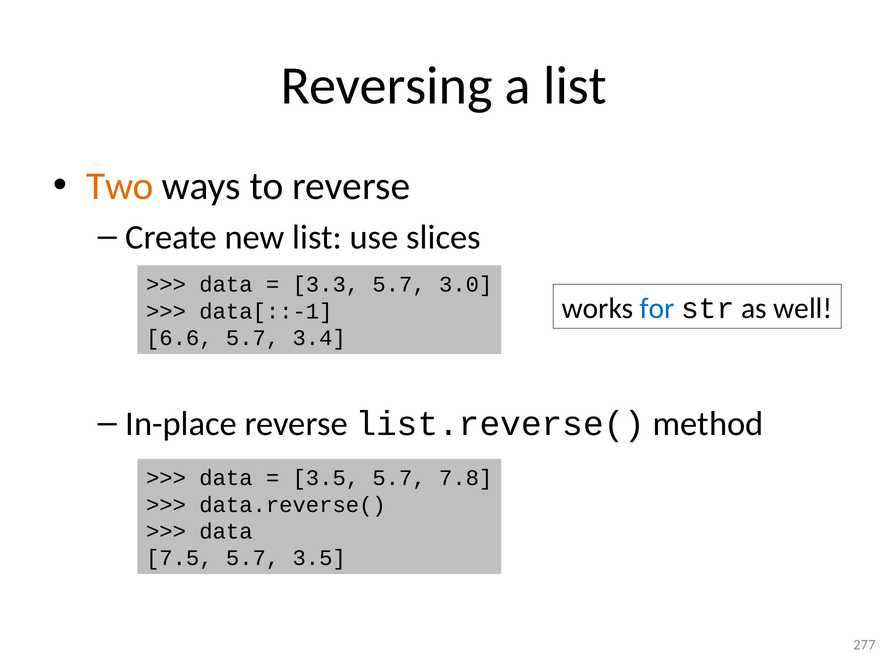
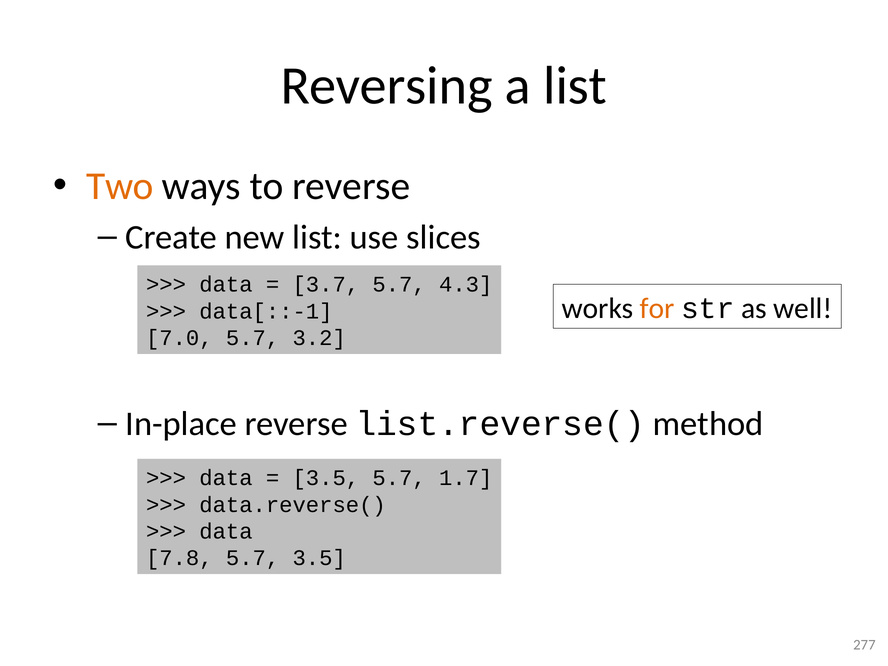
3.3: 3.3 -> 3.7 (326, 285)
3.0: 3.0 -> 4.3 (466, 285)
for colour: blue -> orange (657, 308)
6.6: 6.6 -> 7.0 (179, 338)
3.4: 3.4 -> 3.2 (319, 338)
7.8: 7.8 -> 1.7 (466, 478)
7.5: 7.5 -> 7.8 (179, 558)
